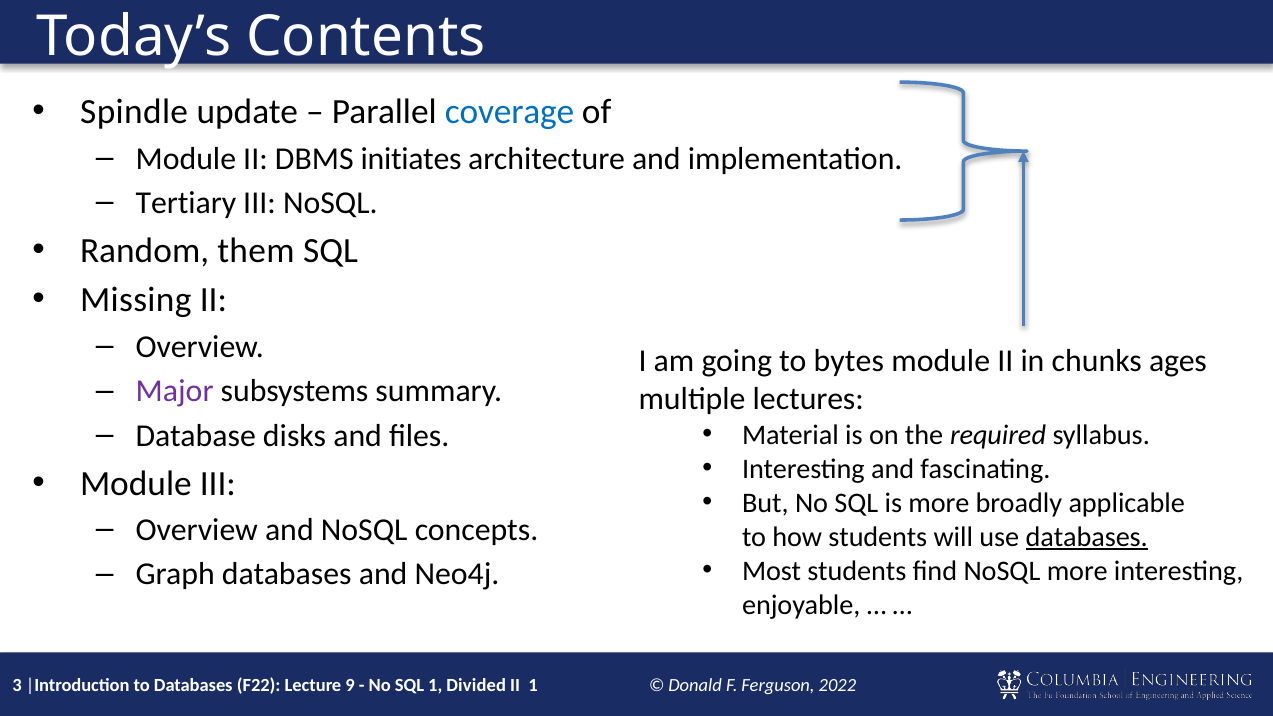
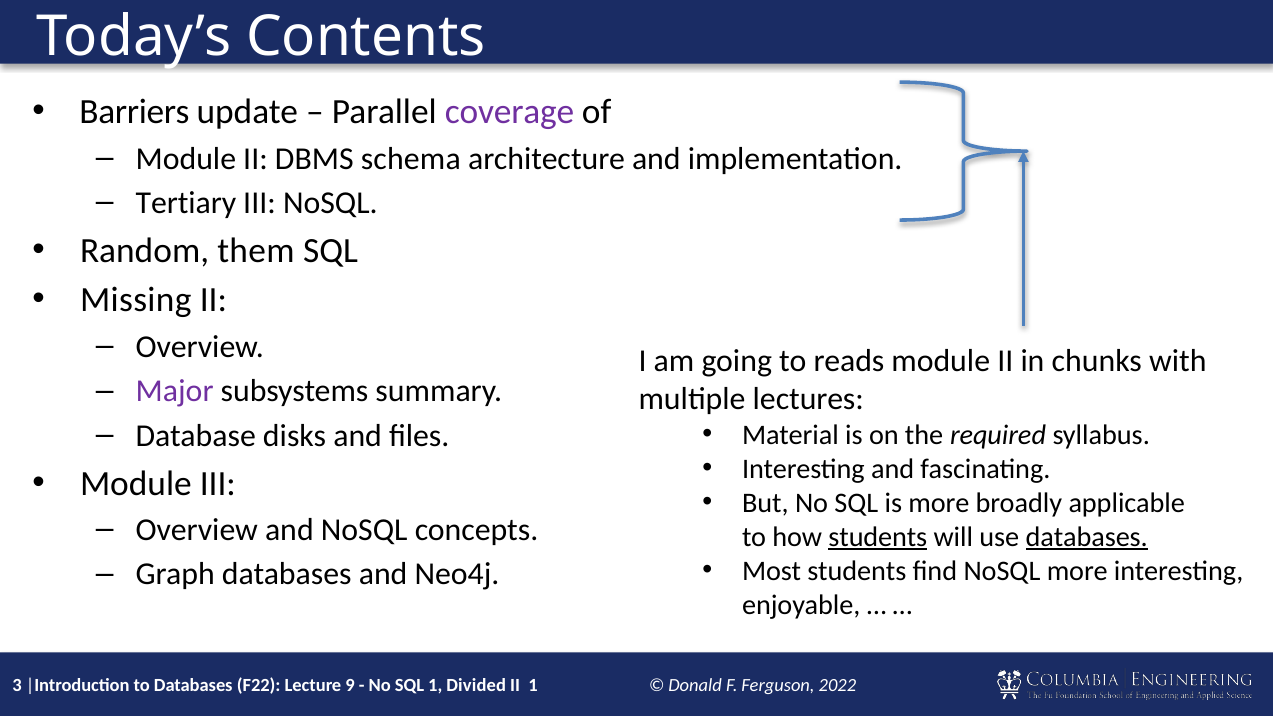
Spindle: Spindle -> Barriers (134, 112)
coverage colour: blue -> purple (510, 112)
initiates: initiates -> schema (411, 159)
bytes: bytes -> reads (849, 361)
ages: ages -> with (1178, 361)
students underline: none -> present (878, 537)
